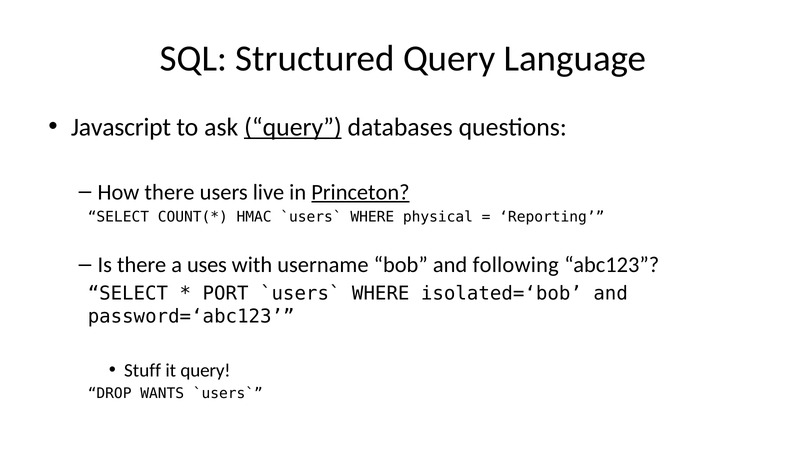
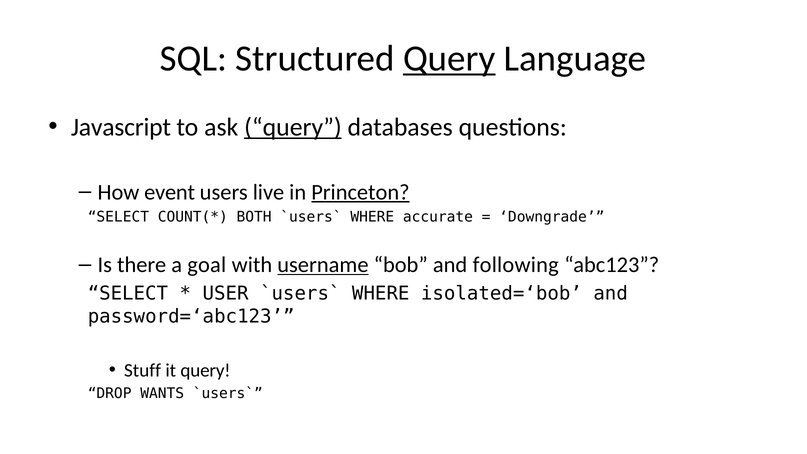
Query underline: none -> present (449, 59)
How there: there -> event (170, 192)
HMAC: HMAC -> BOTH (254, 217)
physical: physical -> accurate (438, 217)
Reporting: Reporting -> Downgrade (552, 217)
uses: uses -> goal (207, 265)
username underline: none -> present (323, 265)
PORT: PORT -> USER (226, 294)
